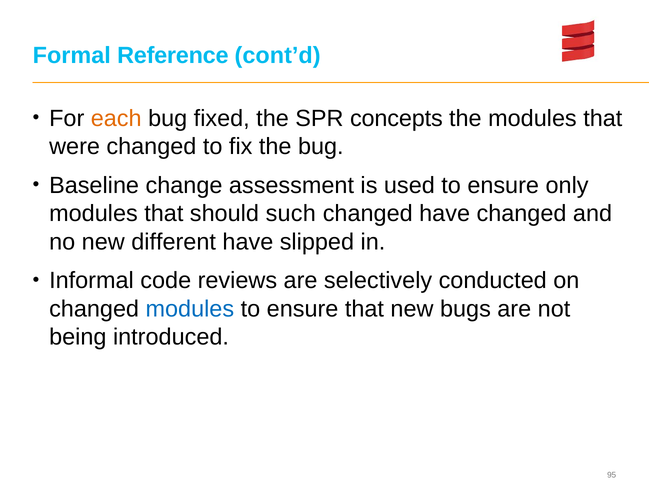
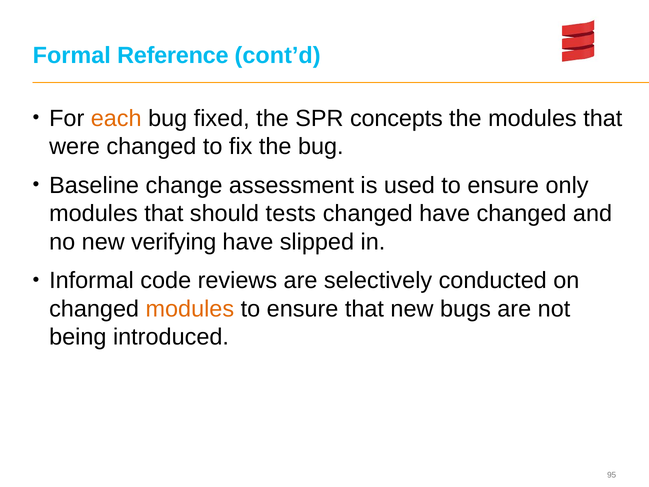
such: such -> tests (291, 214)
different: different -> verifying (174, 242)
modules colour: blue -> orange (190, 309)
